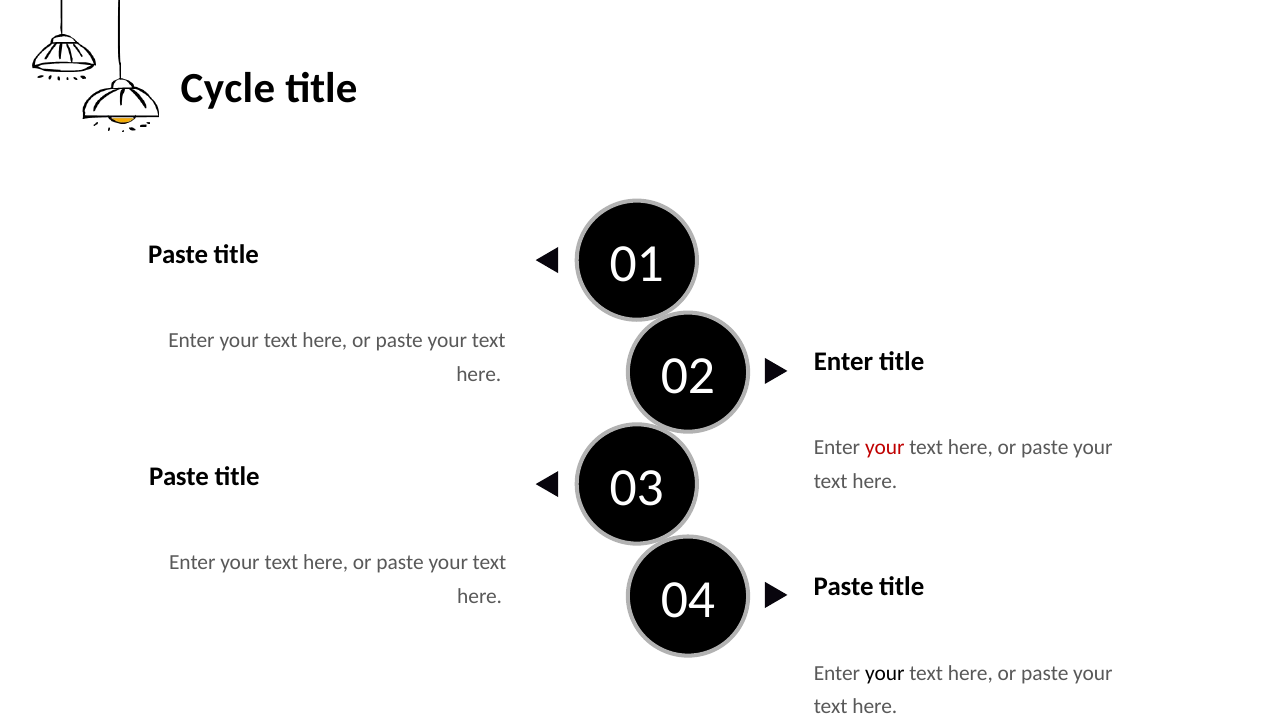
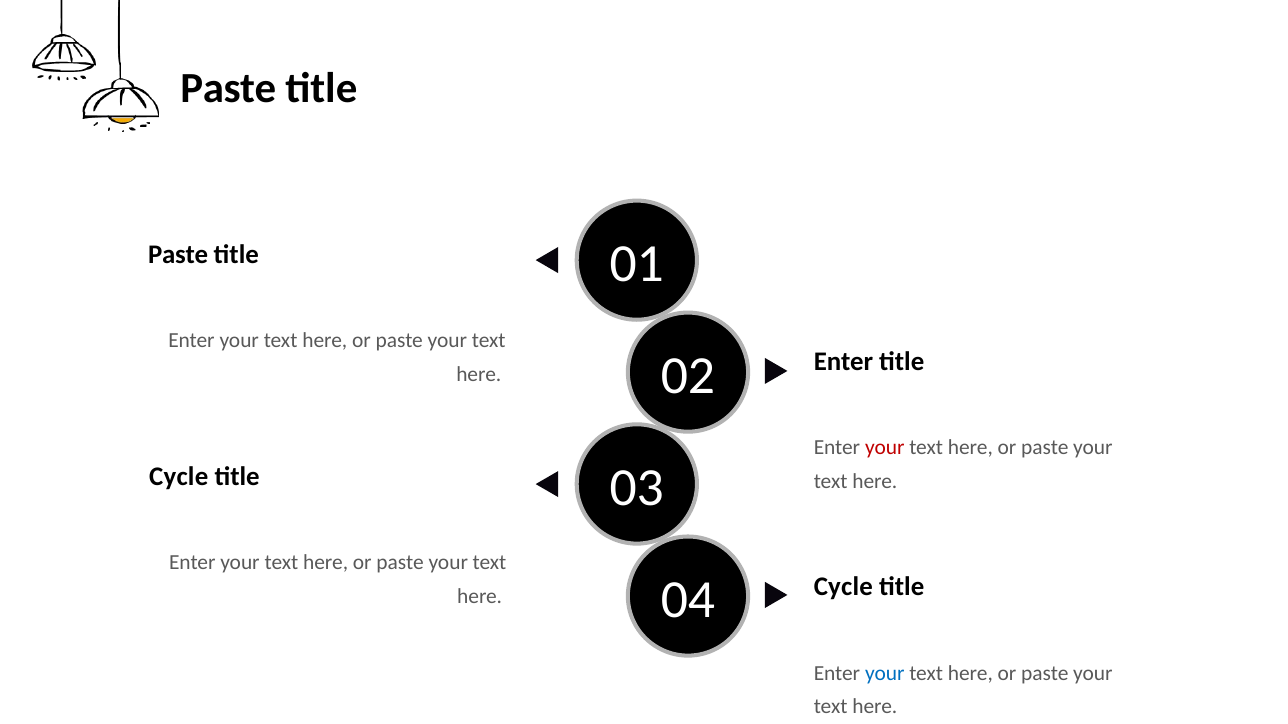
Cycle: Cycle -> Paste (228, 88)
Paste: Paste -> Cycle (179, 477)
Paste: Paste -> Cycle (843, 588)
your colour: black -> blue (885, 674)
